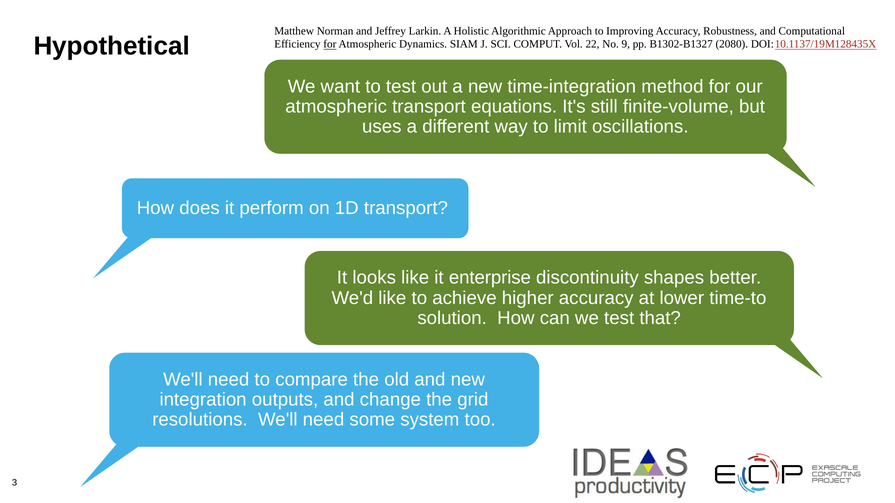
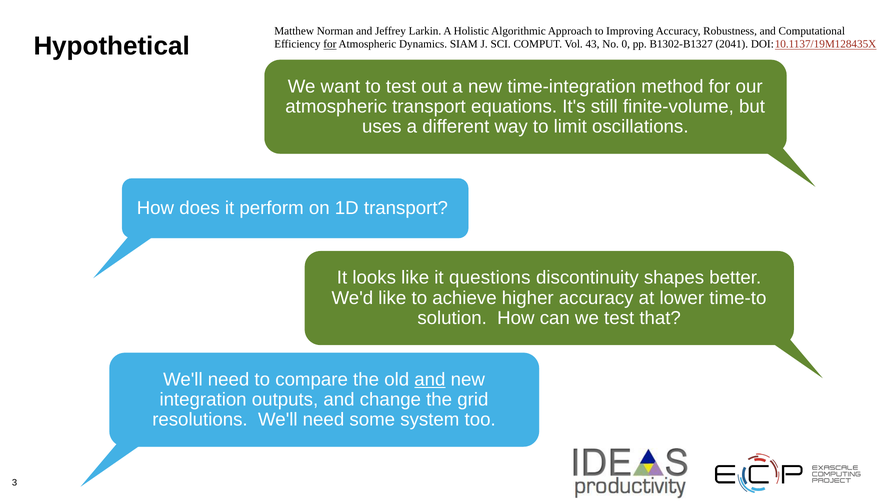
22: 22 -> 43 (592, 44)
9: 9 -> 0 (626, 44)
2080: 2080 -> 2041 (732, 44)
enterprise: enterprise -> questions (490, 278)
and underline: none -> present (430, 380)
